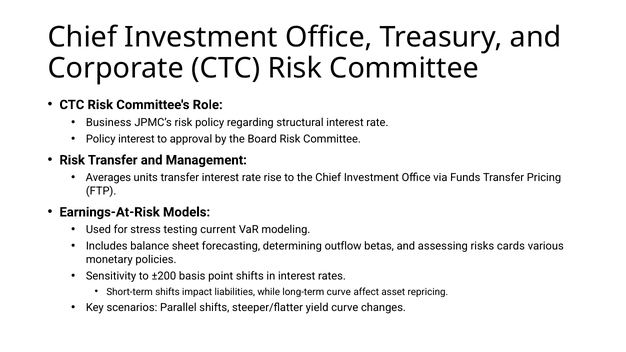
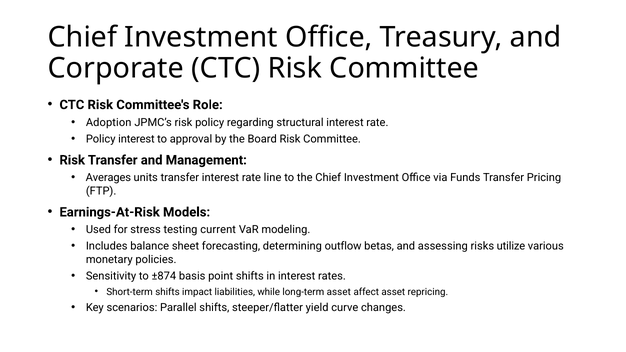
Business: Business -> Adoption (109, 122)
rise: rise -> line (273, 178)
cards: cards -> utilize (511, 246)
±200: ±200 -> ±874 (164, 276)
long-term curve: curve -> asset (339, 292)
